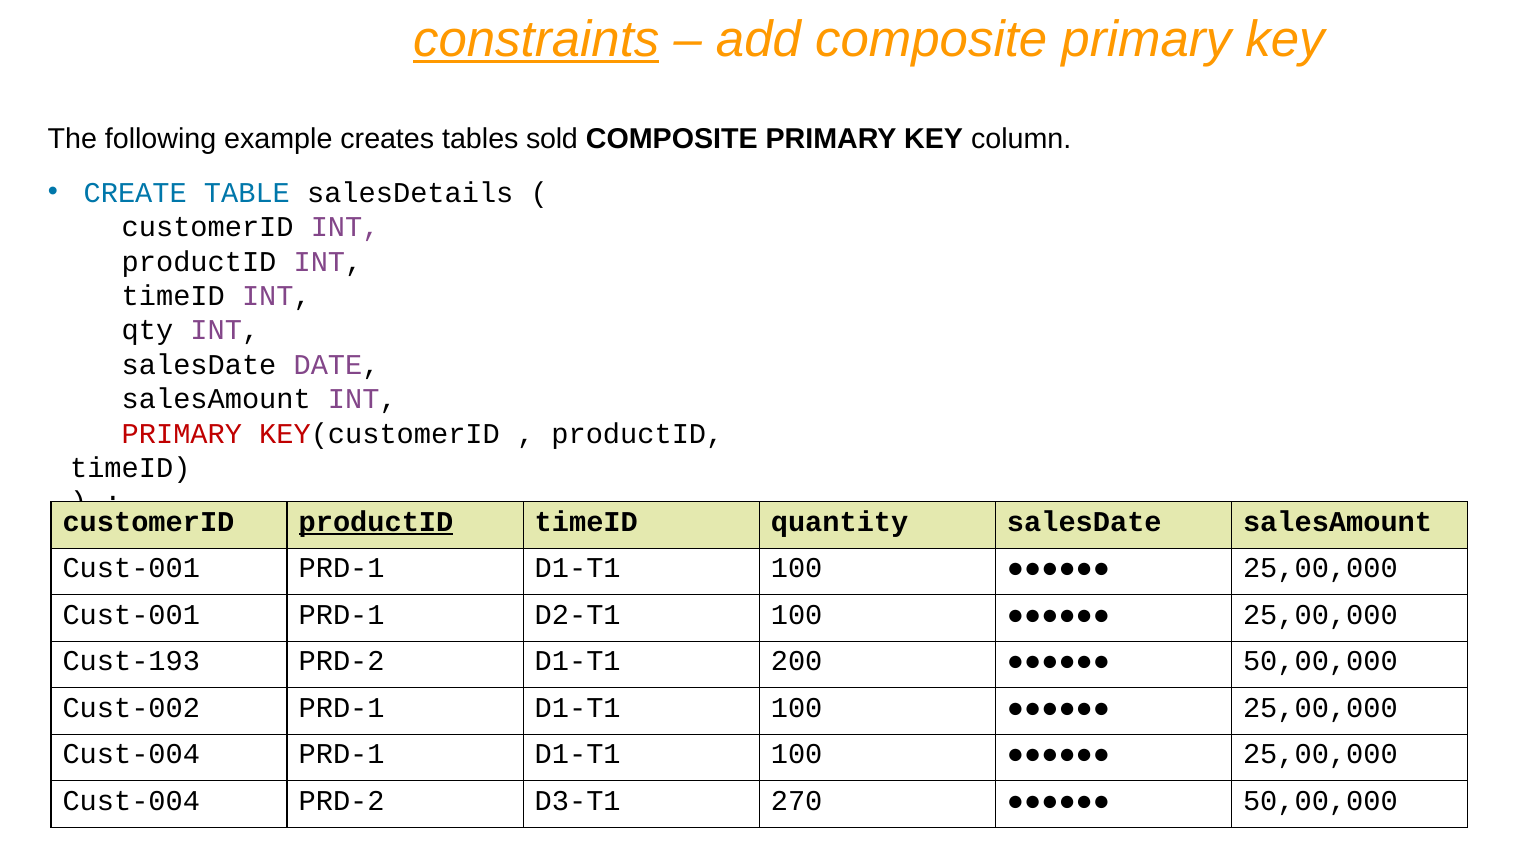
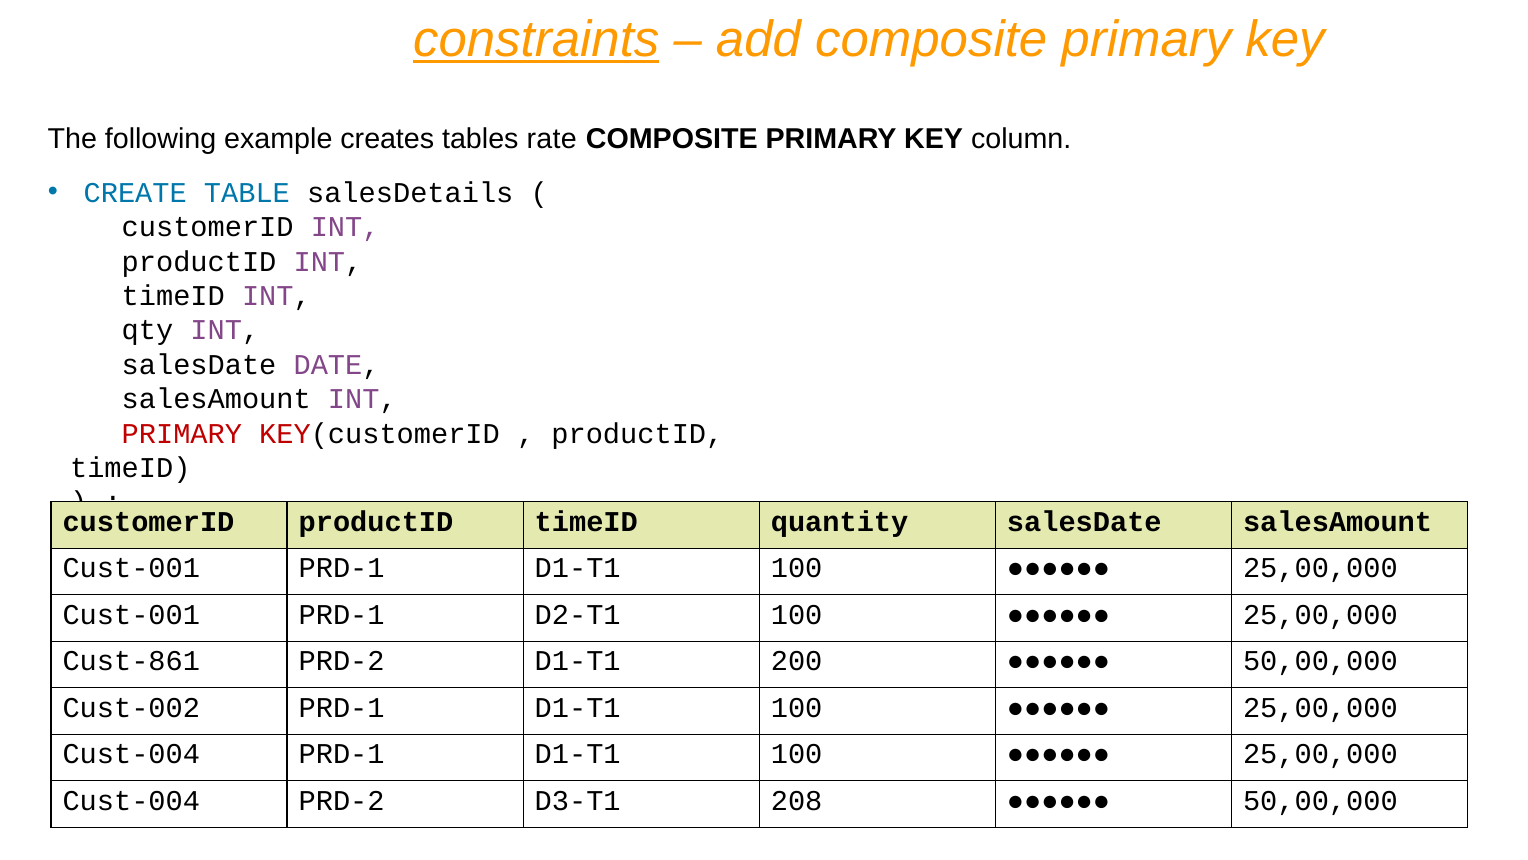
sold: sold -> rate (552, 139)
productID underline: present -> none (376, 522)
Cust-193: Cust-193 -> Cust-861 (131, 661)
270: 270 -> 208 (797, 800)
